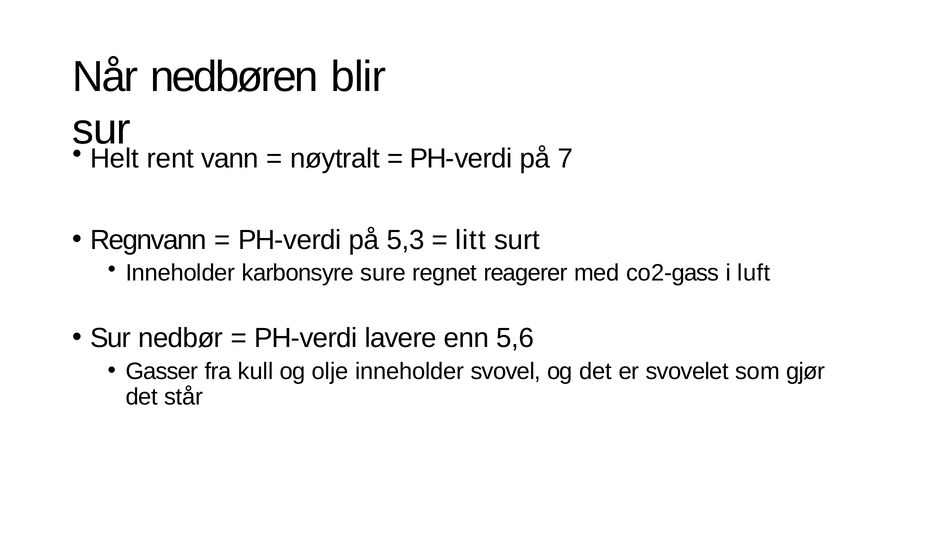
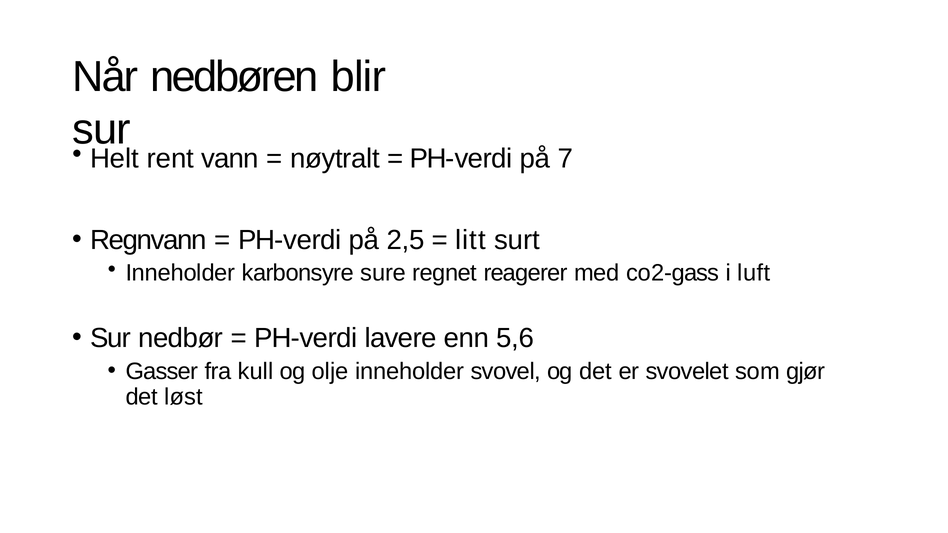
5,3: 5,3 -> 2,5 (406, 240)
står: står -> løst (184, 397)
